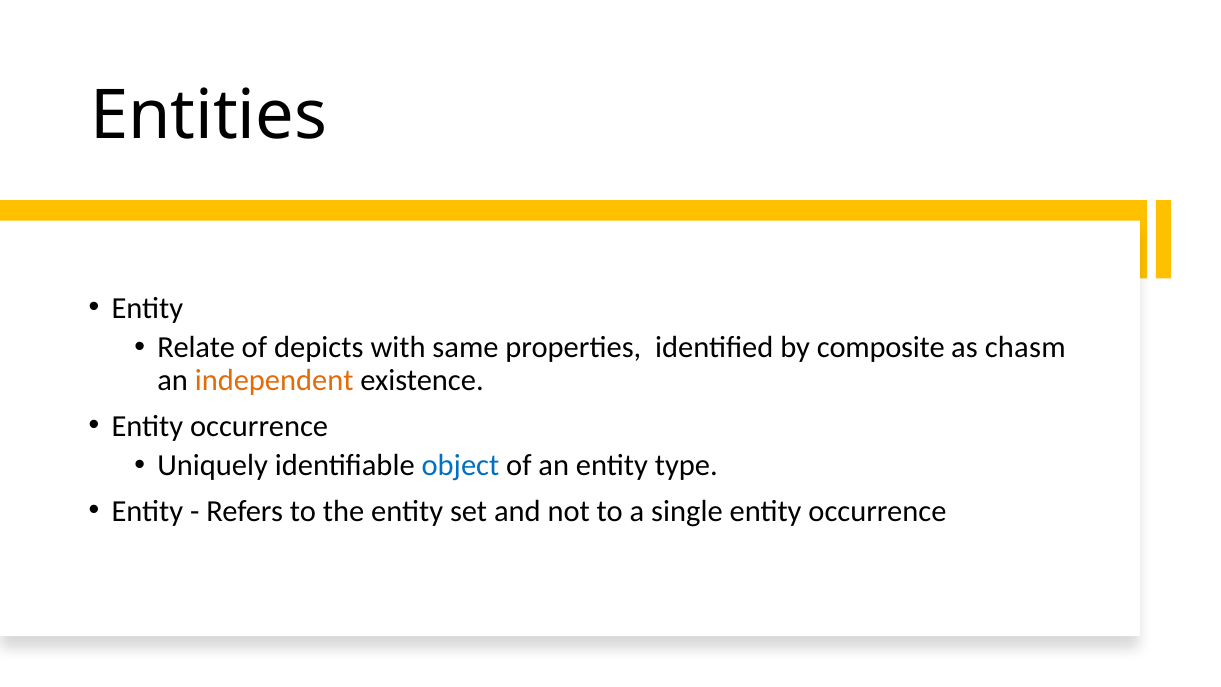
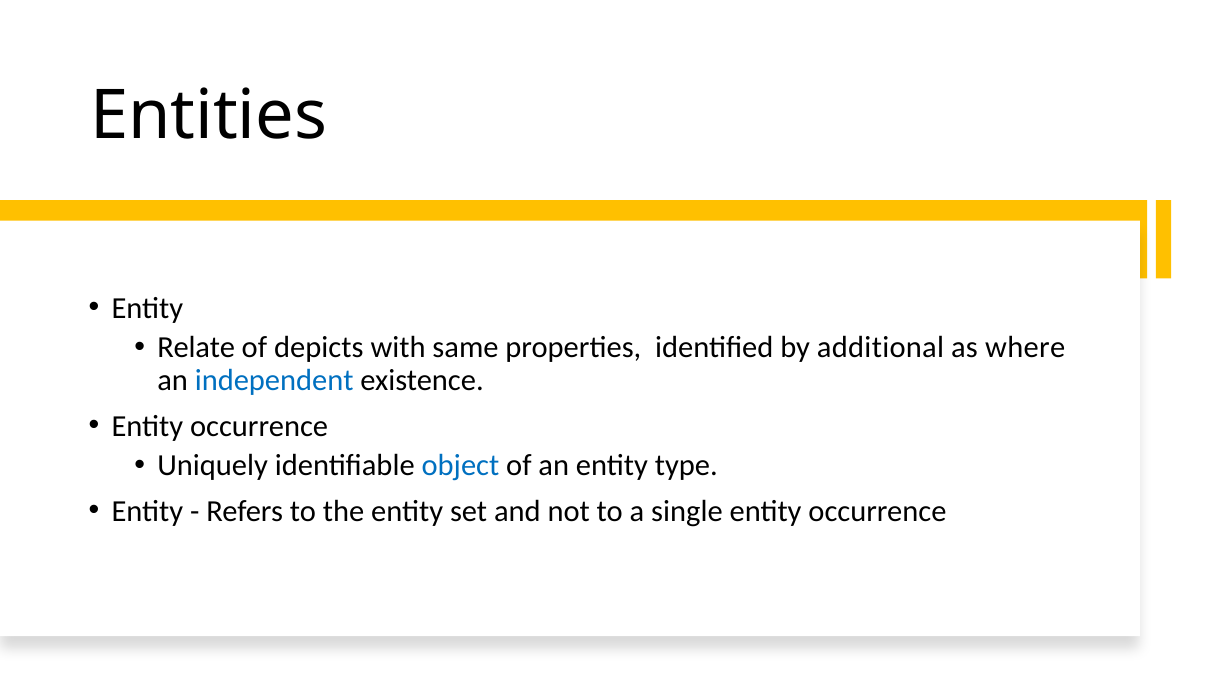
composite: composite -> additional (881, 347)
chasm: chasm -> where (1025, 347)
independent colour: orange -> blue (274, 380)
